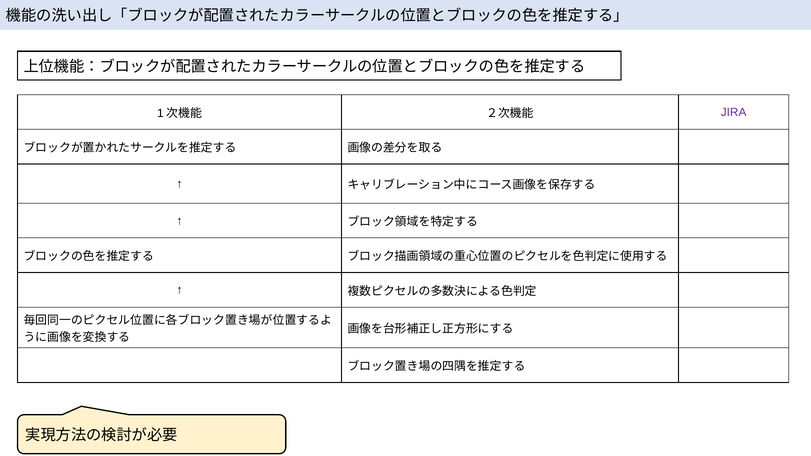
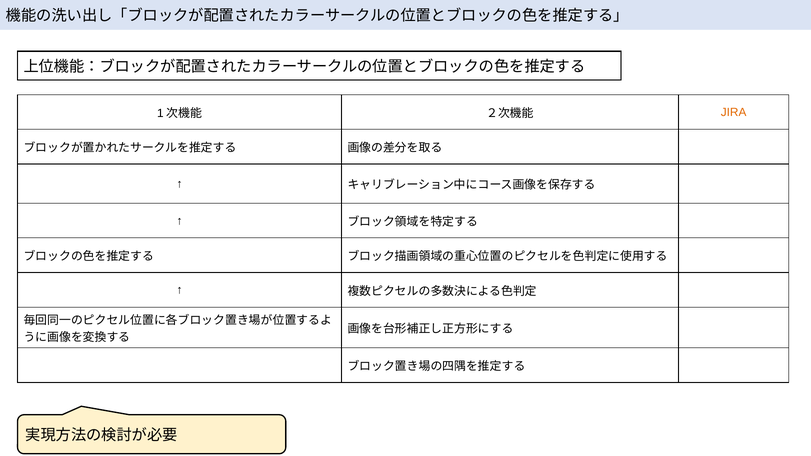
JIRA colour: purple -> orange (734, 112)
